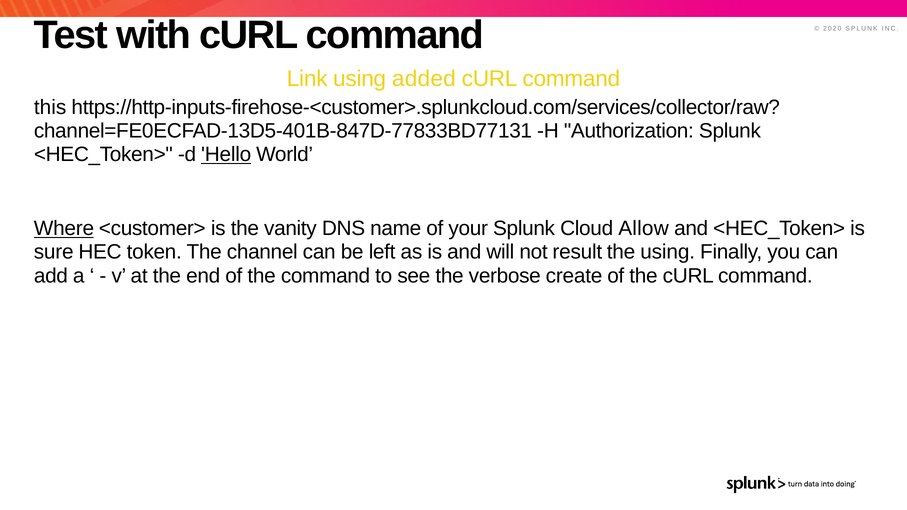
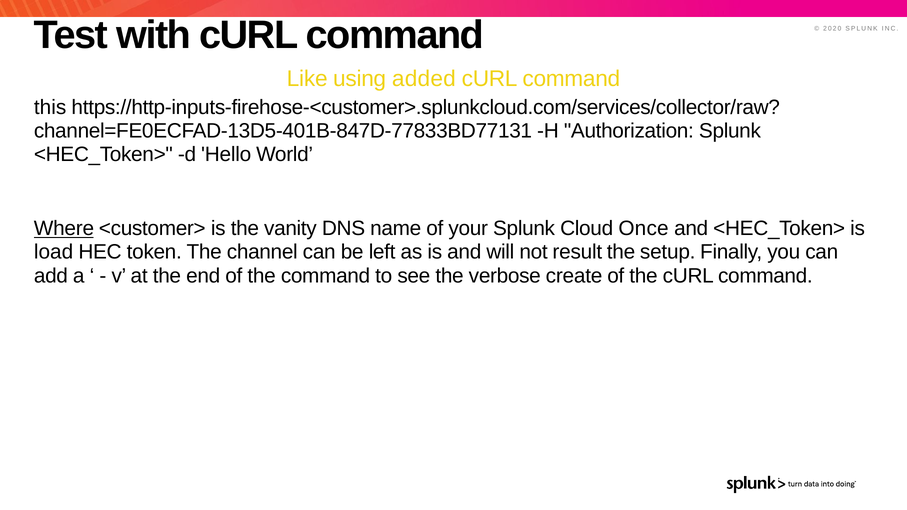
Link: Link -> Like (307, 79)
Hello underline: present -> none (226, 155)
Allow: Allow -> Once (644, 229)
sure: sure -> load (54, 252)
the using: using -> setup (668, 252)
